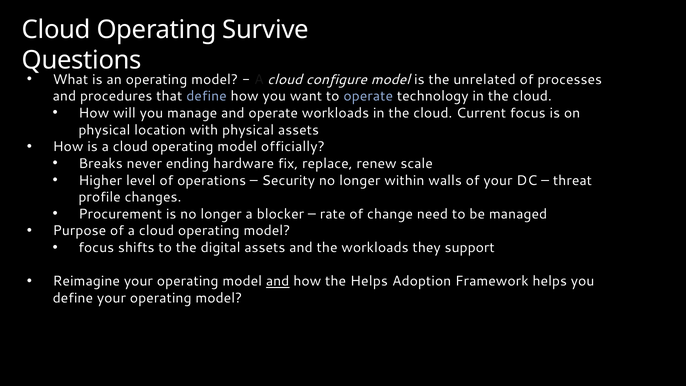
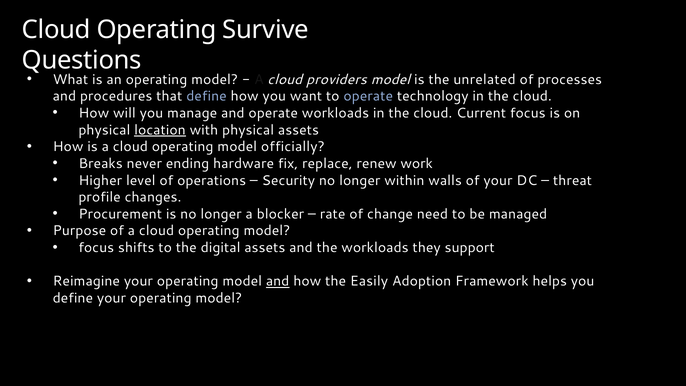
configure: configure -> providers (337, 79)
location underline: none -> present (160, 130)
scale: scale -> work (417, 163)
the Helps: Helps -> Easily (369, 281)
